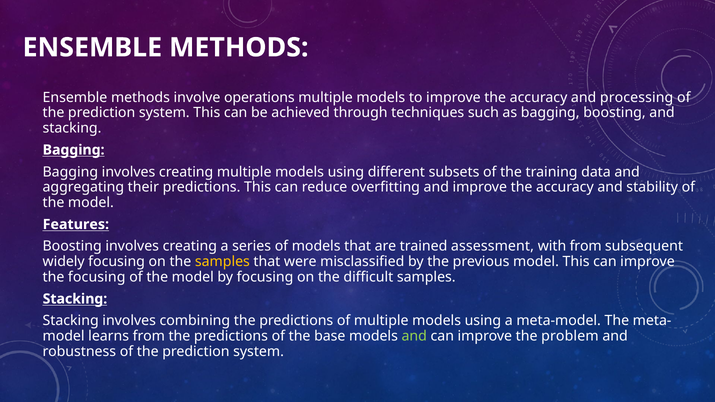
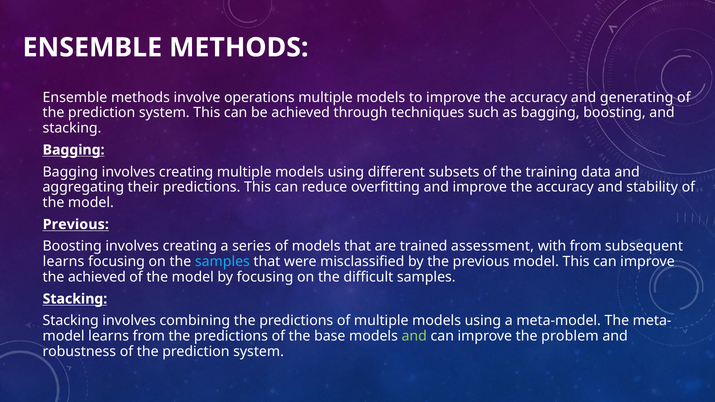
processing: processing -> generating (637, 97)
Features: Features -> Previous (76, 224)
widely: widely -> learns (64, 262)
samples colour: yellow -> light blue (222, 262)
the focusing: focusing -> achieved (97, 277)
